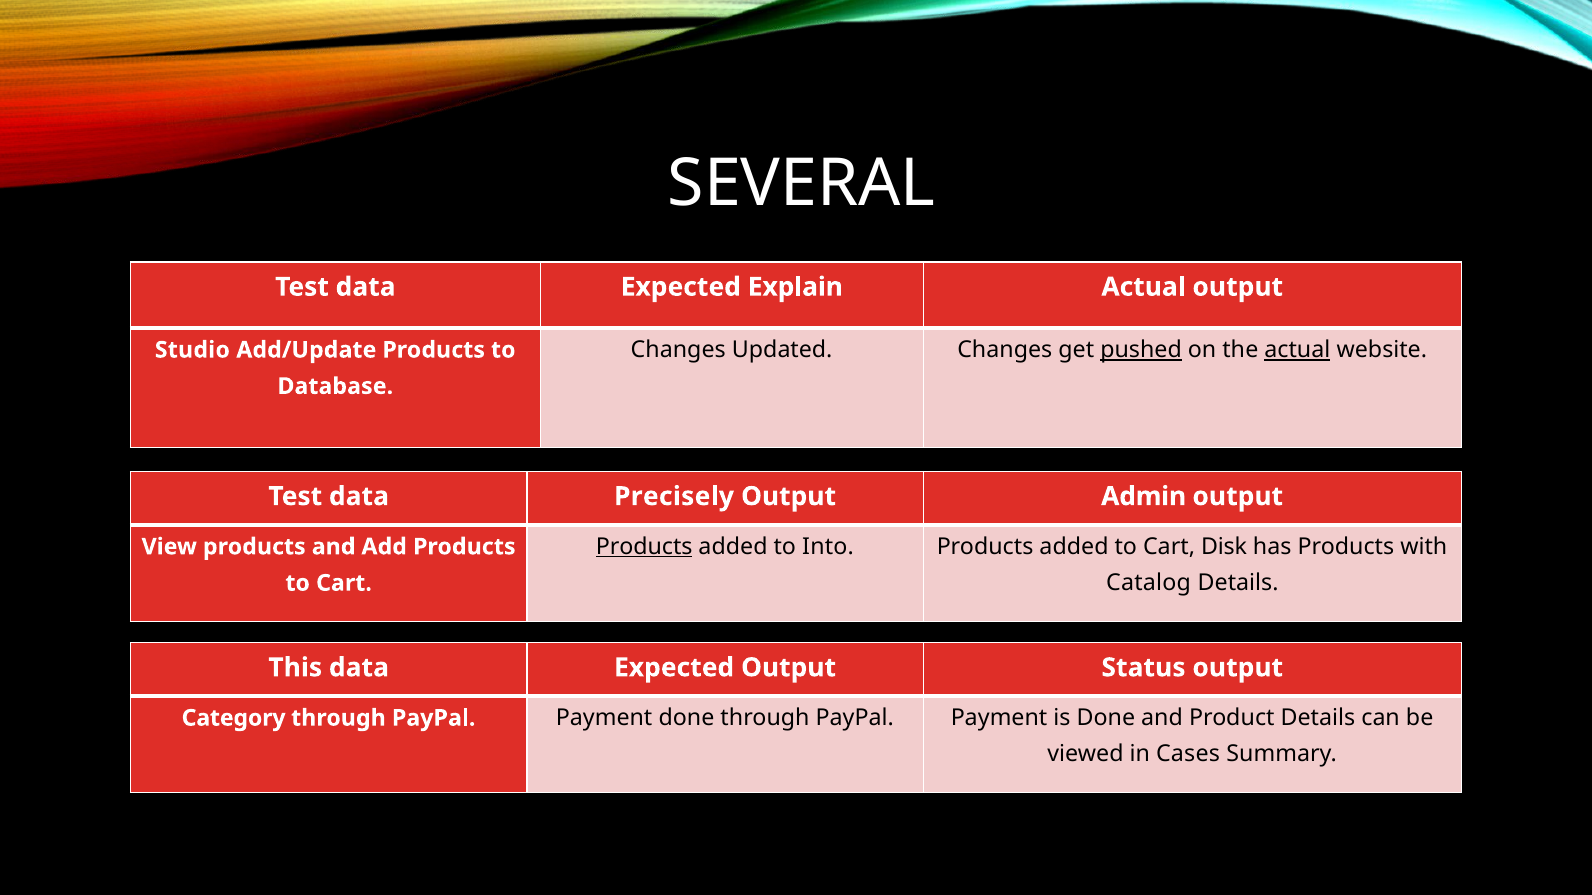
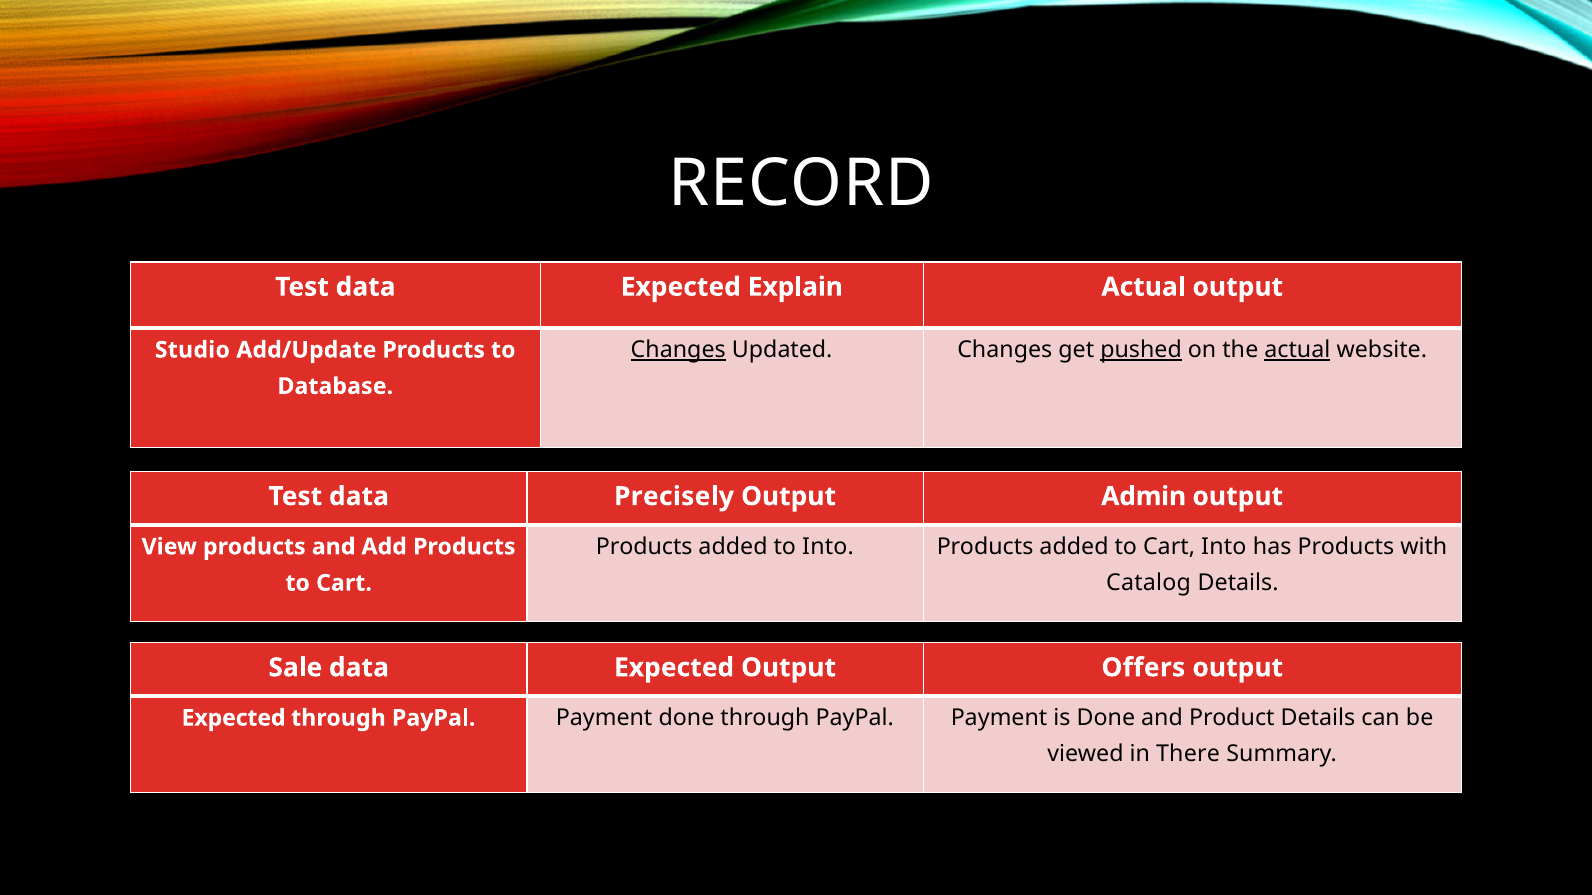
SEVERAL: SEVERAL -> RECORD (801, 184)
Changes underline: none -> present (678, 350)
Products underline: present -> none (644, 547)
Cart Disk: Disk -> Into (1224, 547)
This: This -> Sale (295, 668)
Status: Status -> Offers (1143, 668)
Category: Category -> Expected (234, 718)
Cases: Cases -> There (1188, 755)
